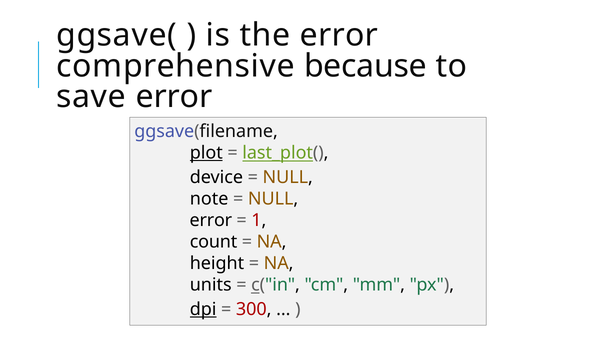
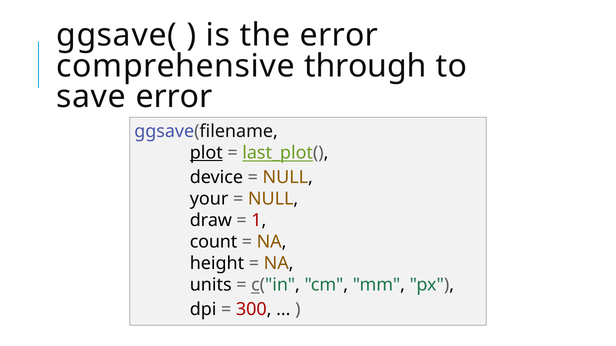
because: because -> through (365, 66)
note: note -> your (209, 199)
error: error -> draw (211, 221)
dpi underline: present -> none (203, 310)
